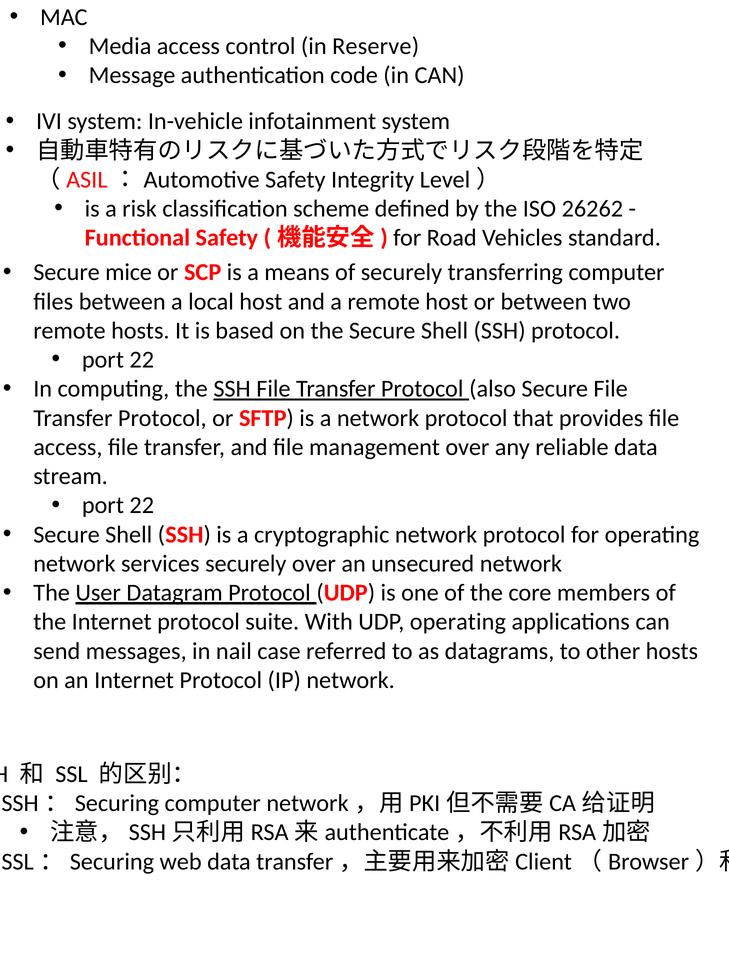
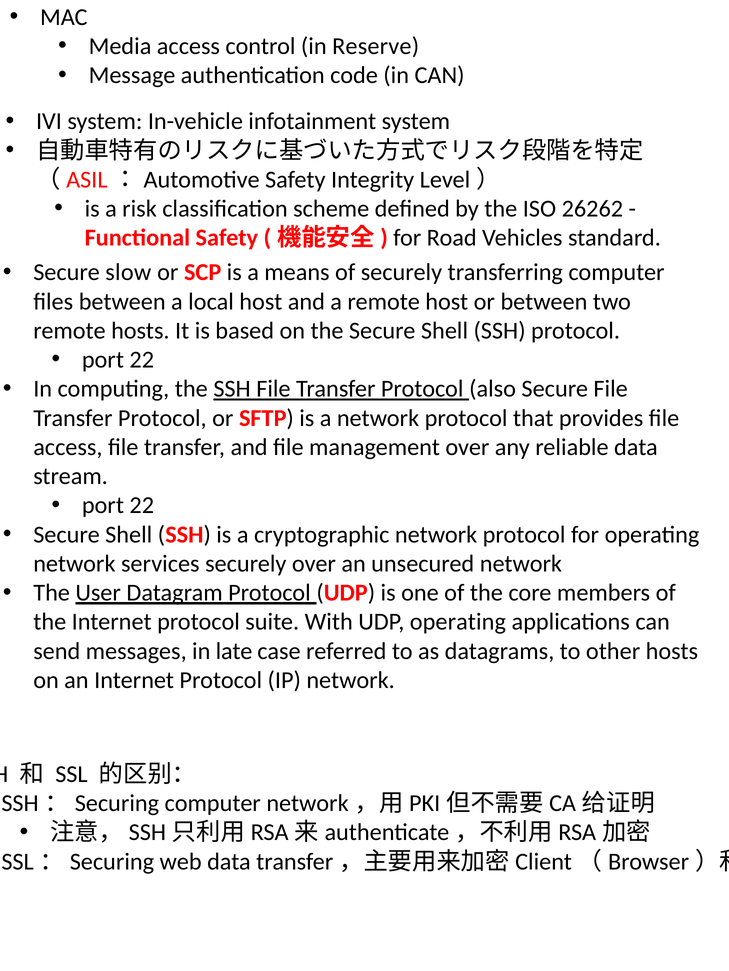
mice: mice -> slow (128, 273)
nail: nail -> late (234, 652)
